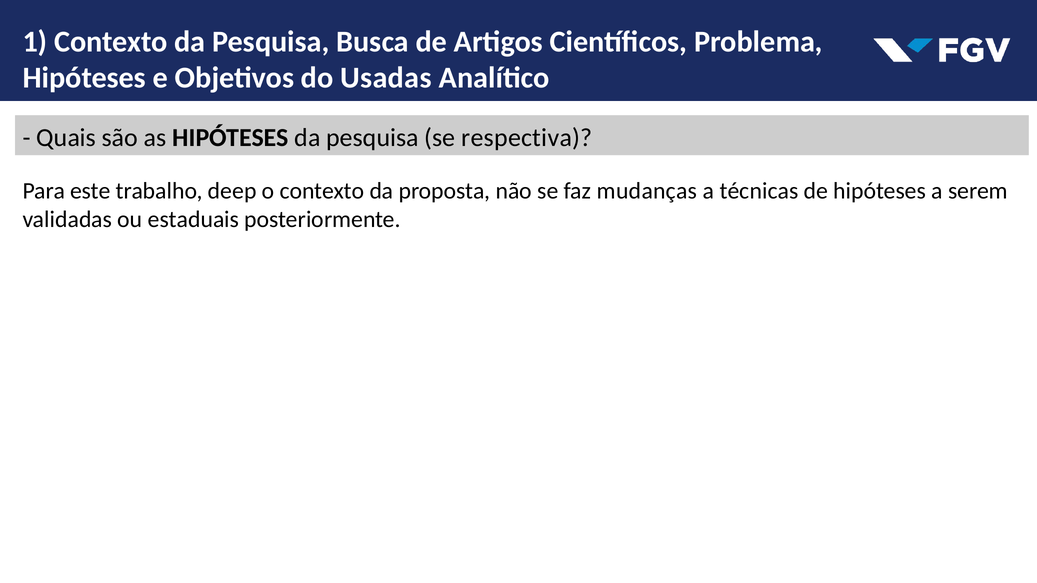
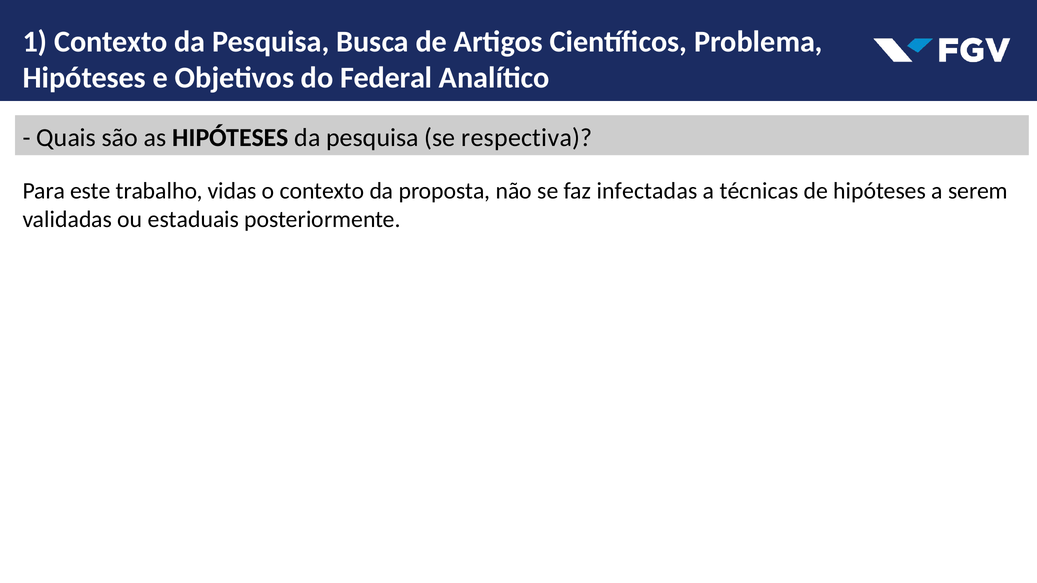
Usadas: Usadas -> Federal (386, 78)
deep: deep -> vidas (232, 191)
mudanças: mudanças -> infectadas (647, 191)
